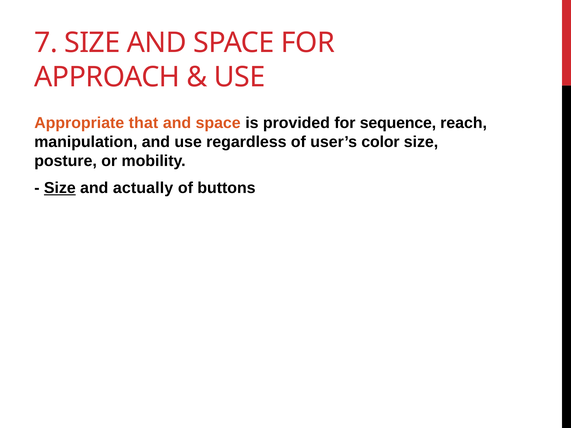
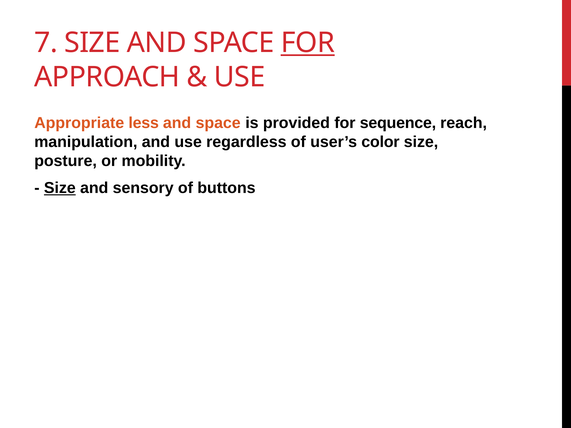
FOR underline: none -> present (308, 43)
that: that -> less (144, 123)
actually: actually -> sensory (143, 188)
